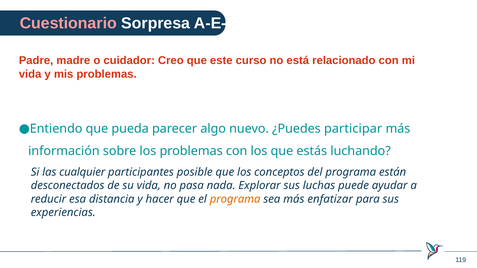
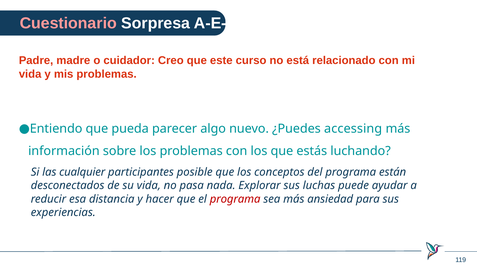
participar: participar -> accessing (353, 129)
programa colour: orange -> red (235, 199)
enfatizar: enfatizar -> ansiedad (330, 199)
